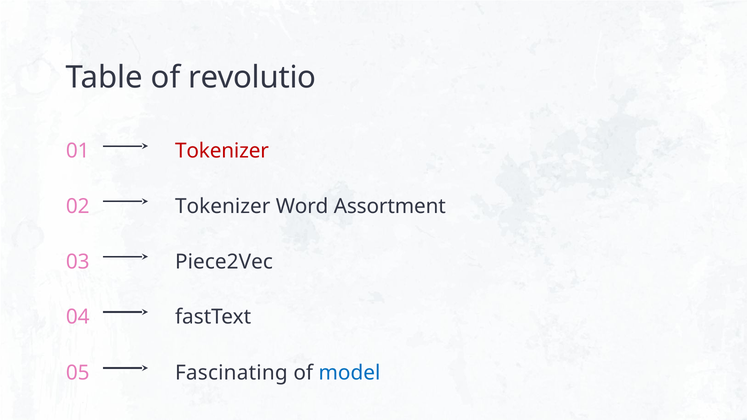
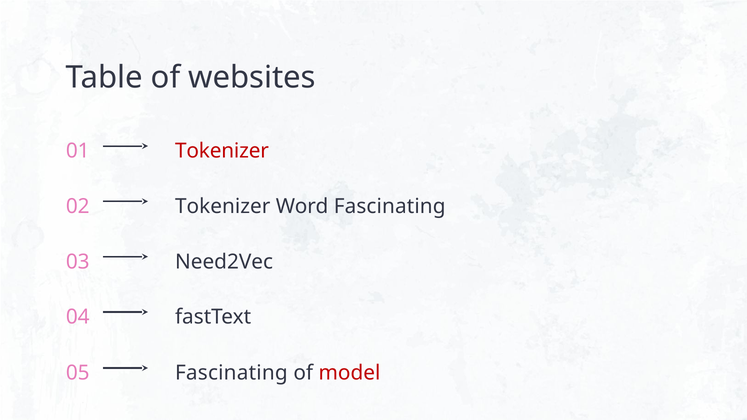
revolutio: revolutio -> websites (252, 78)
Word Assortment: Assortment -> Fascinating (390, 207)
Piece2Vec: Piece2Vec -> Need2Vec (224, 262)
model colour: blue -> red (349, 373)
